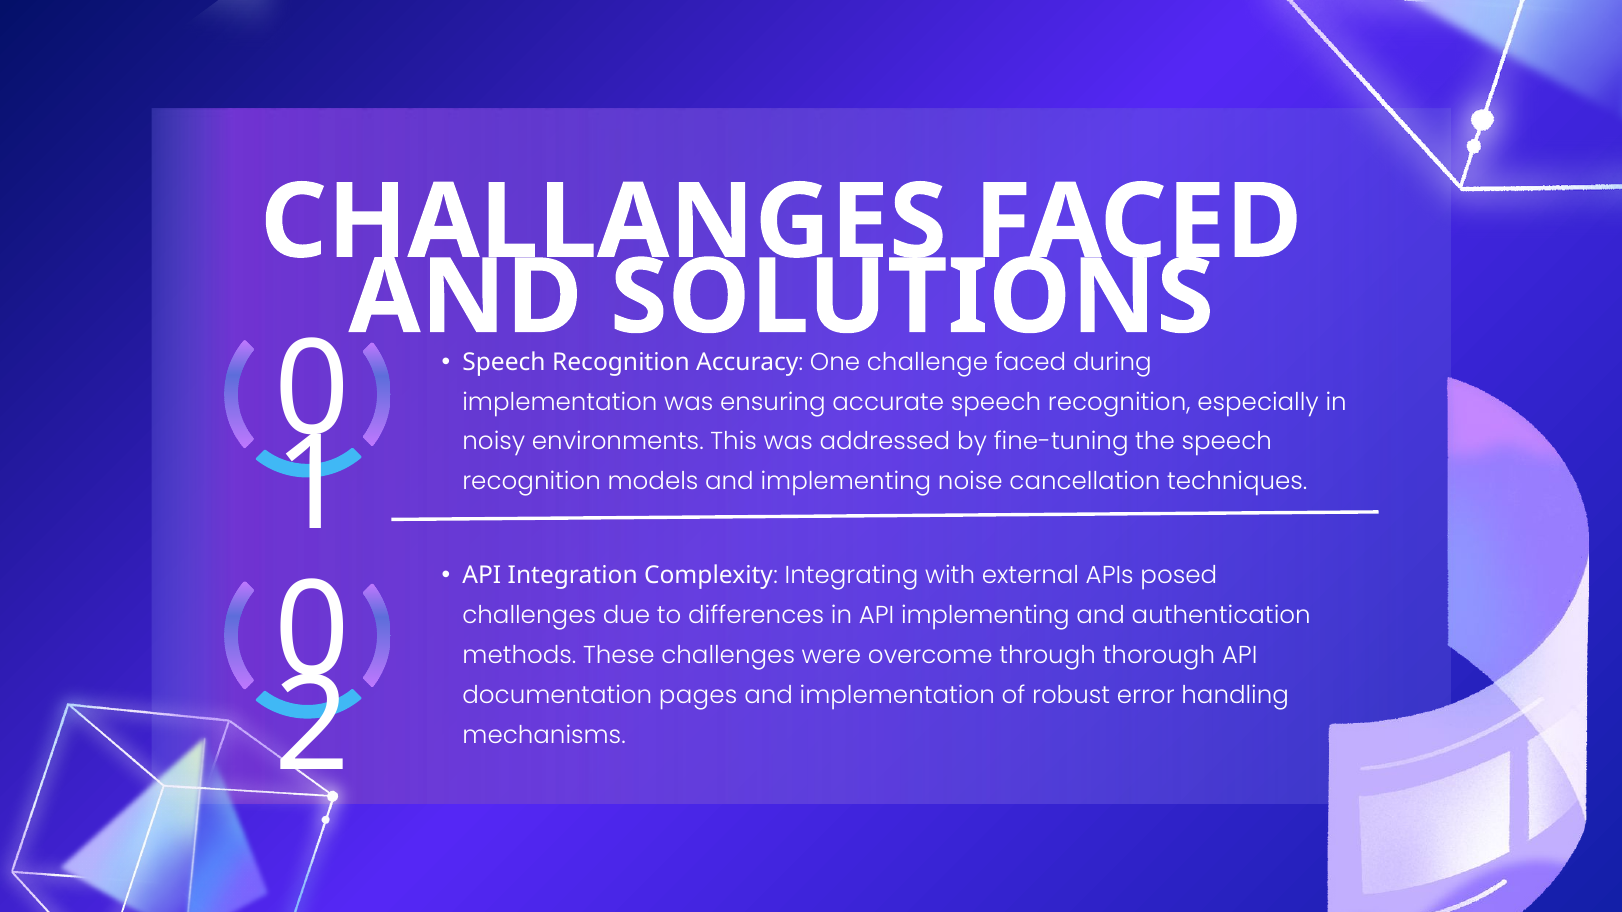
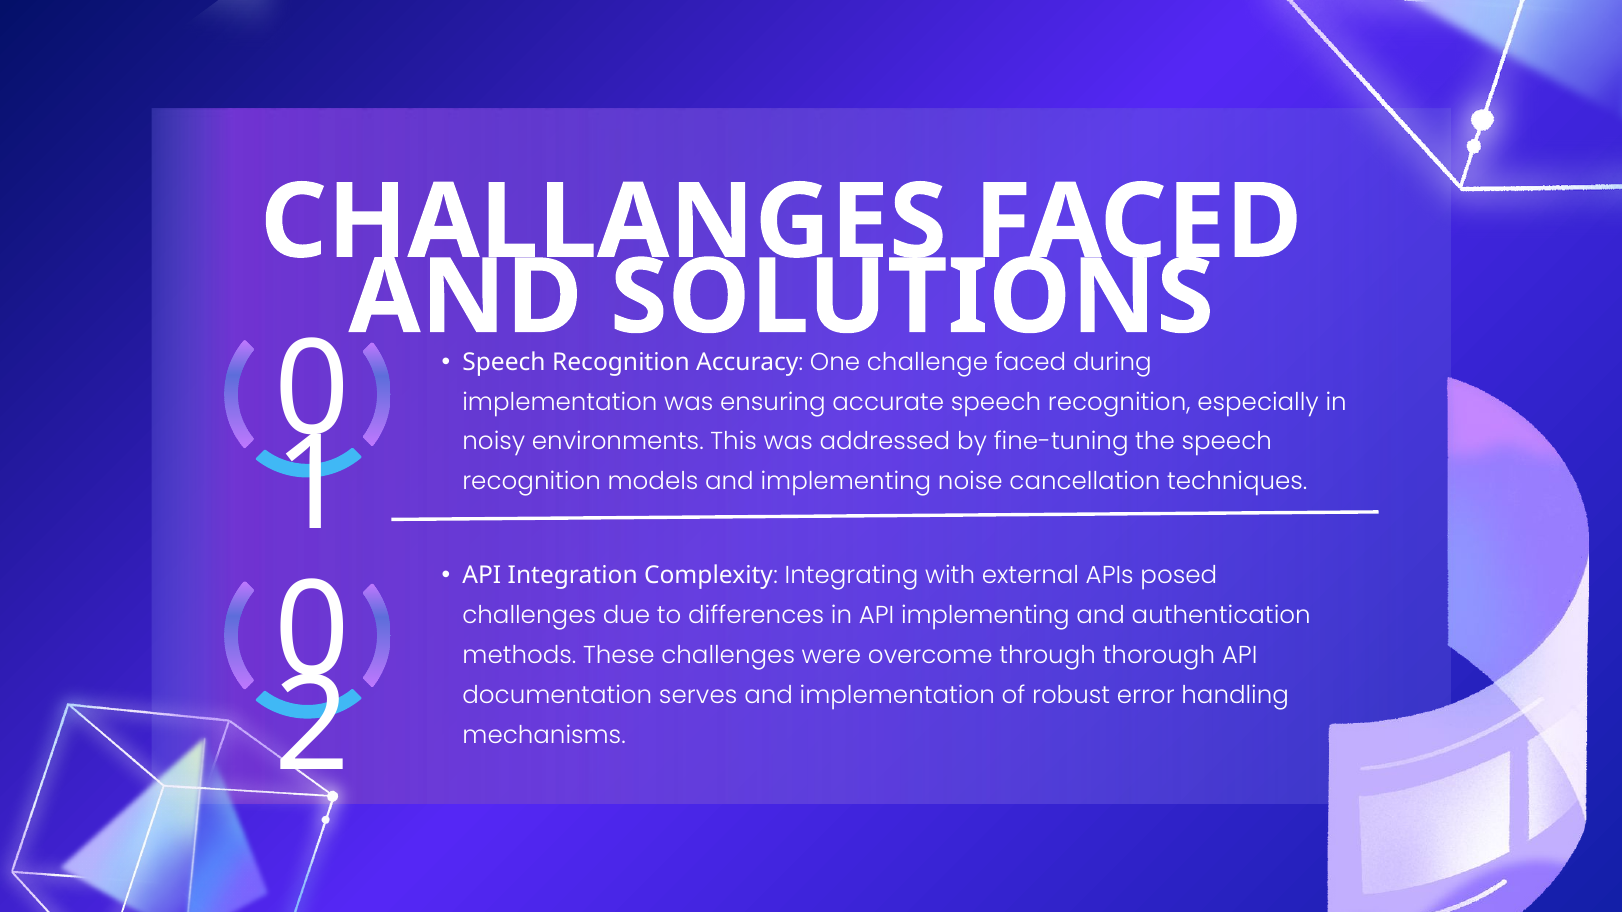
pages: pages -> serves (698, 696)
